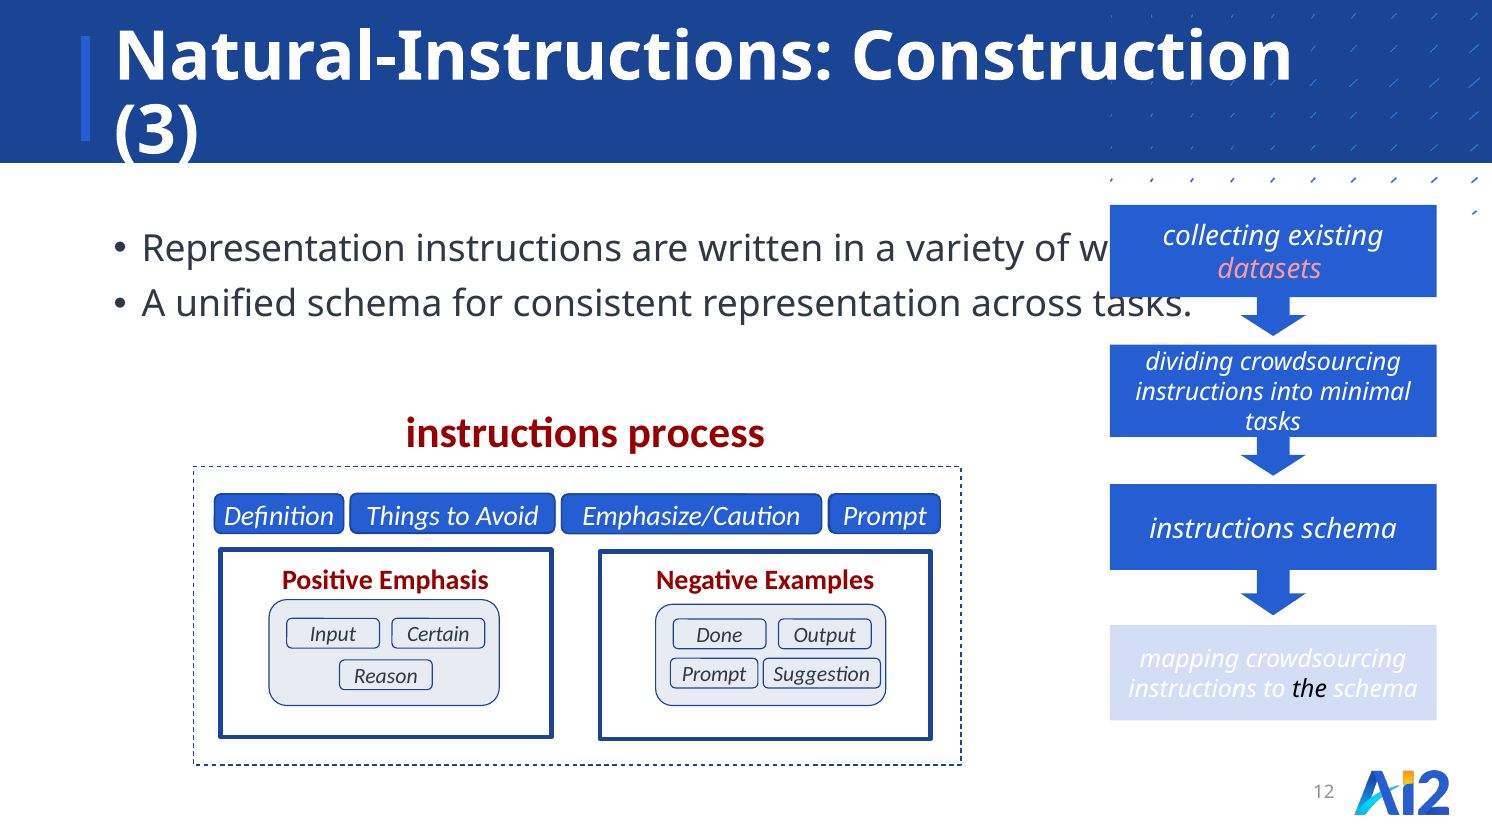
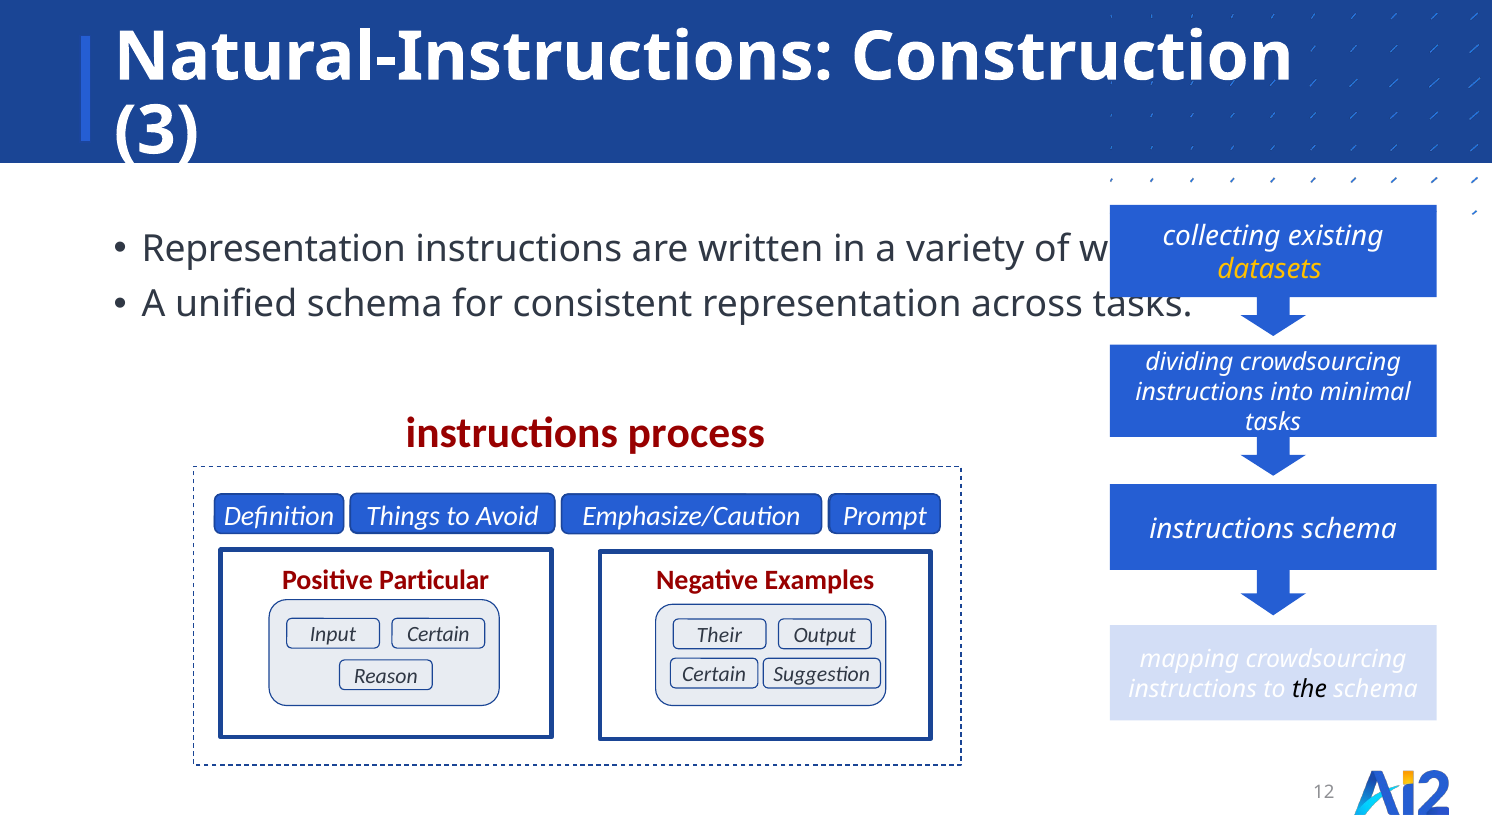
datasets colour: pink -> yellow (1270, 270)
Emphasis: Emphasis -> Particular (434, 581)
Done: Done -> Their (719, 635)
Prompt: Prompt -> Certain (714, 675)
